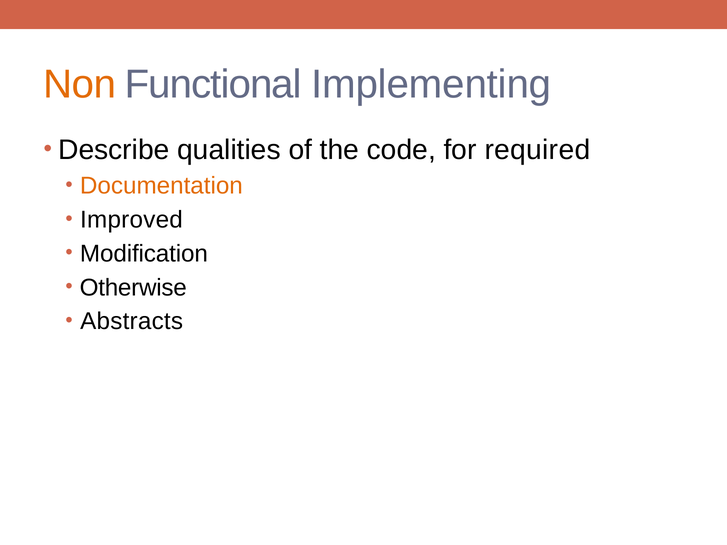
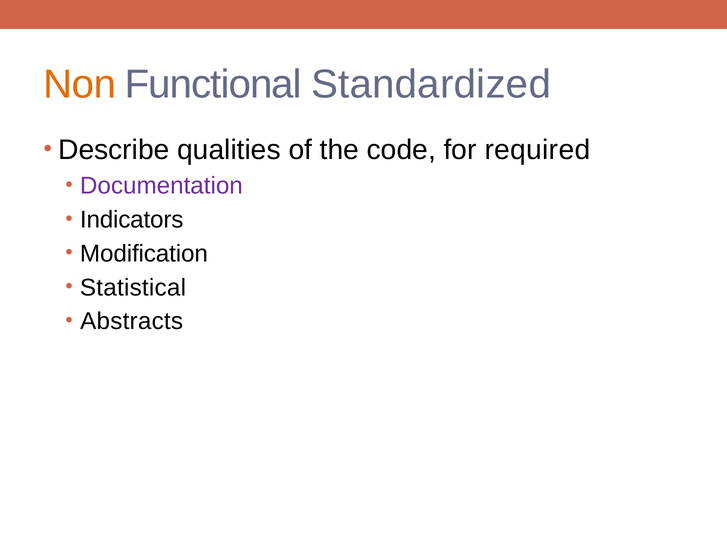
Implementing: Implementing -> Standardized (431, 85)
Documentation colour: orange -> purple (161, 186)
Improved: Improved -> Indicators (132, 220)
Otherwise: Otherwise -> Statistical (133, 288)
